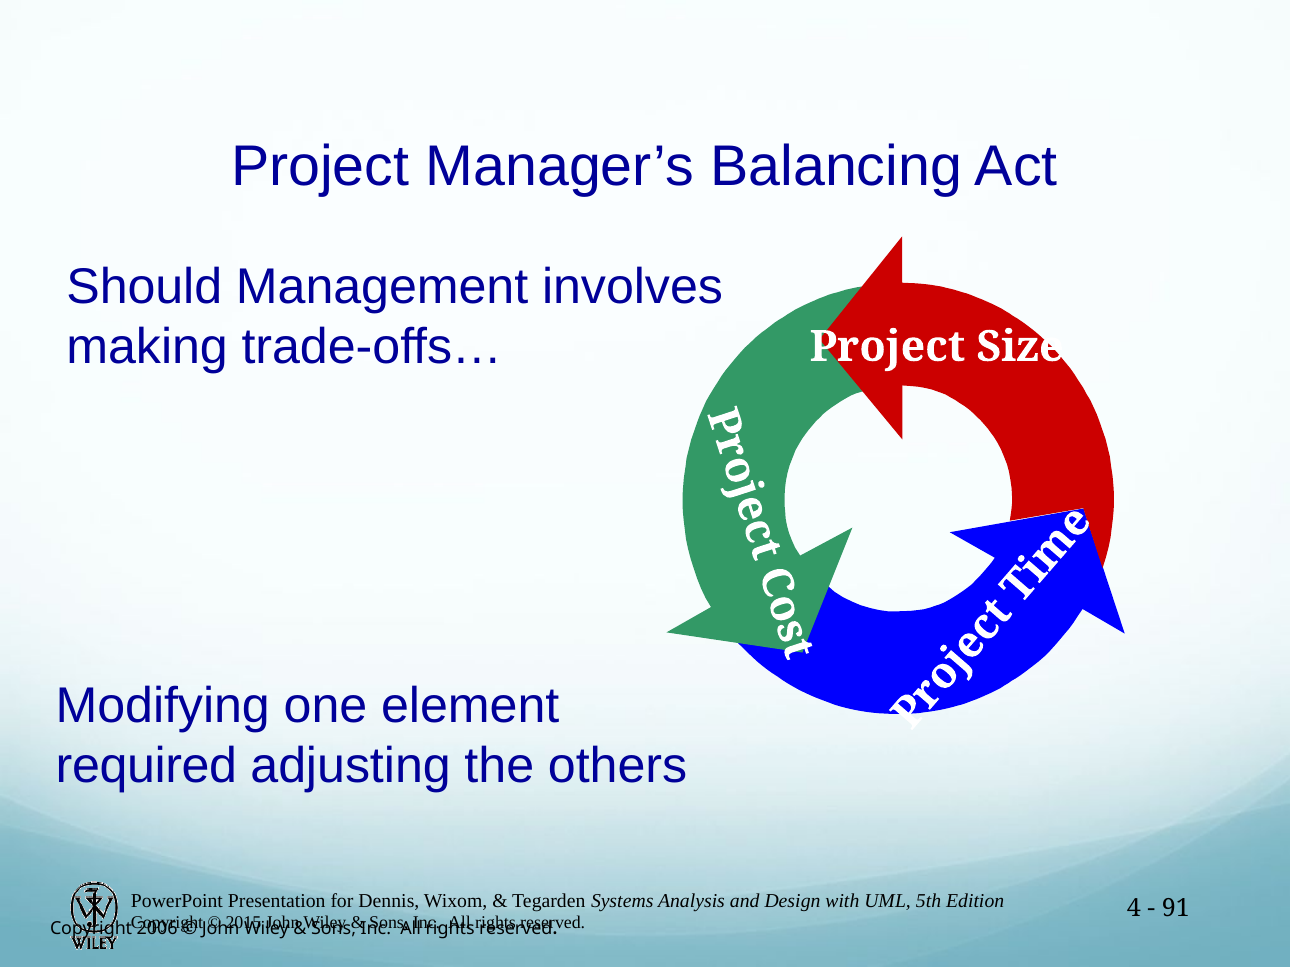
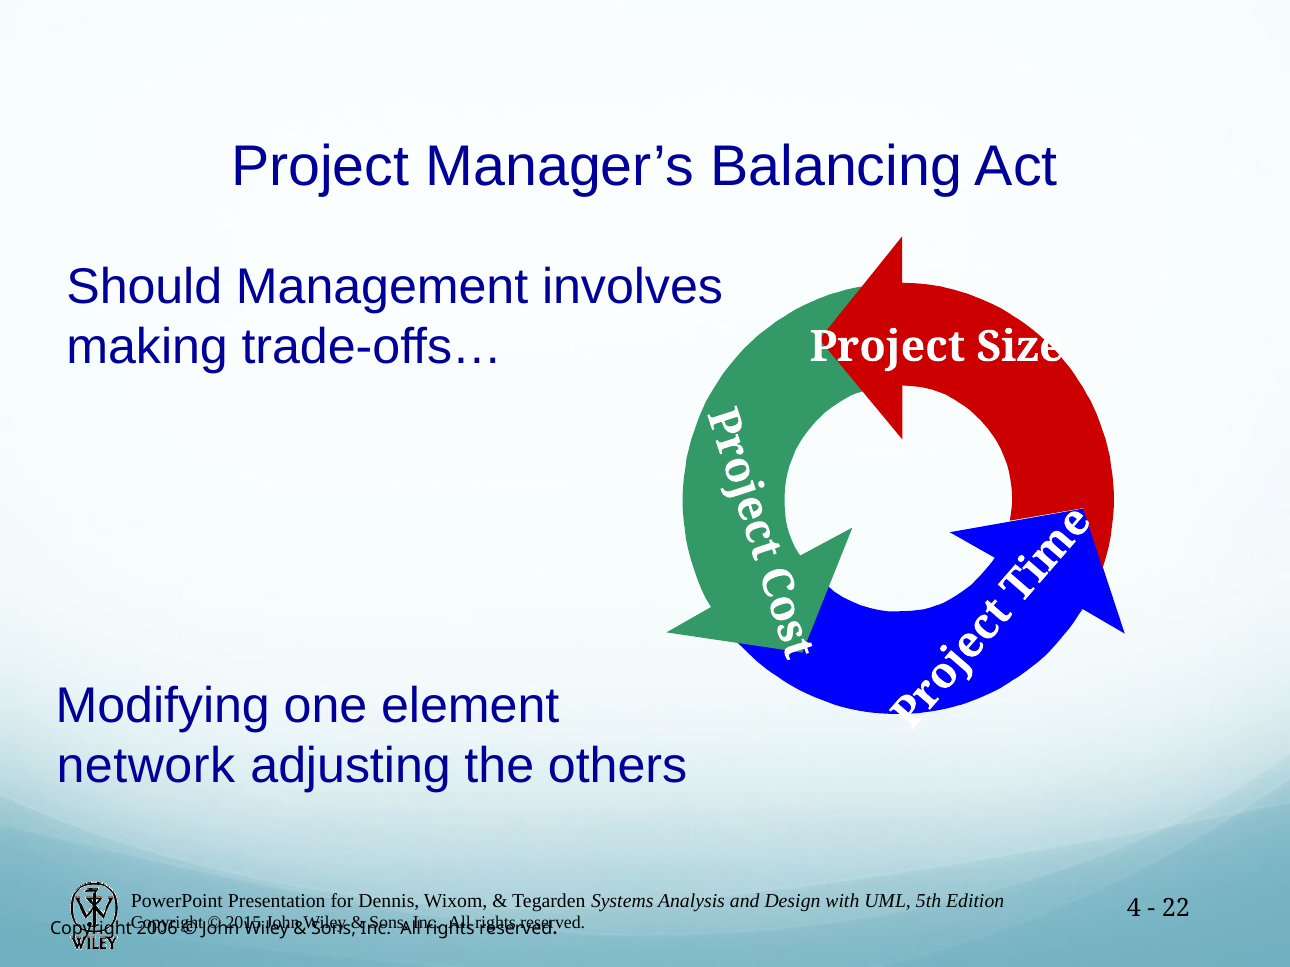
required: required -> network (146, 767)
91: 91 -> 22 (1176, 909)
